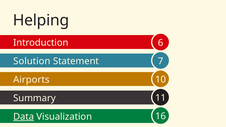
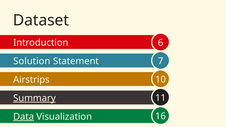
Helping: Helping -> Dataset (41, 20)
Airports: Airports -> Airstrips (31, 80)
Summary underline: none -> present (34, 98)
